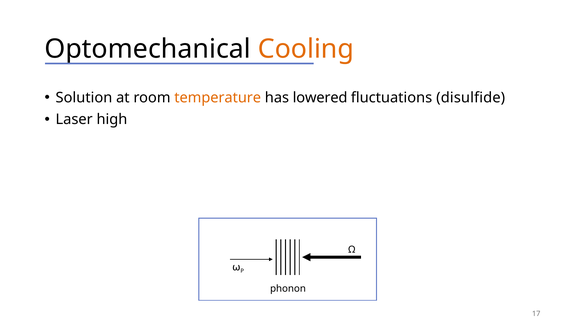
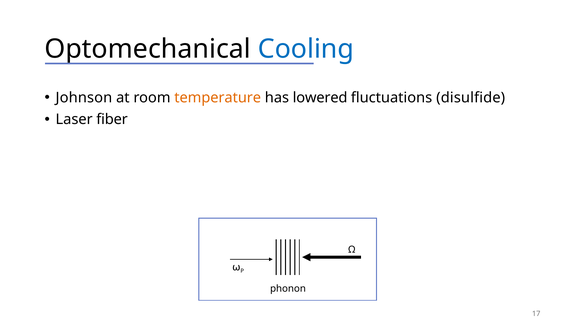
Cooling colour: orange -> blue (306, 49)
Solution: Solution -> Johnson (84, 98)
high: high -> fiber (112, 119)
